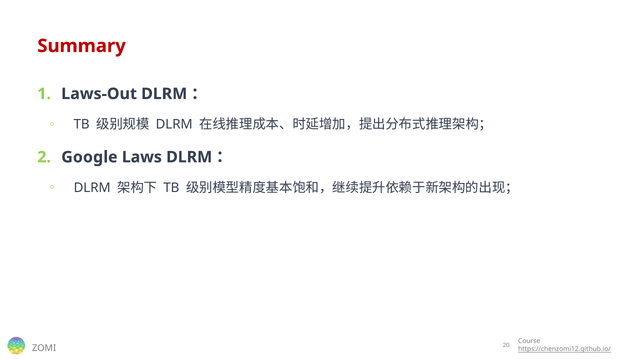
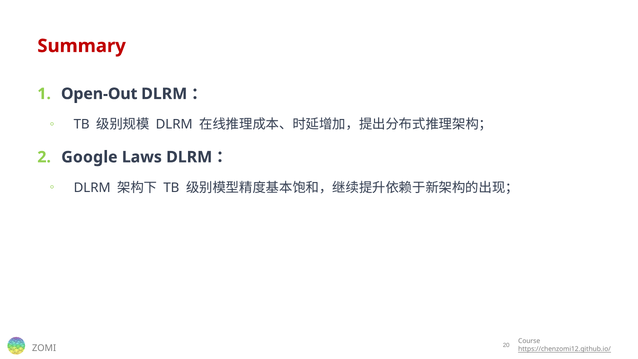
Laws-Out: Laws-Out -> Open-Out (99, 94)
